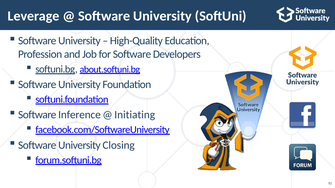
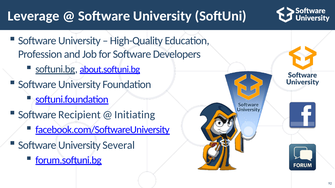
Inference: Inference -> Recipient (79, 115)
Closing: Closing -> Several (119, 145)
